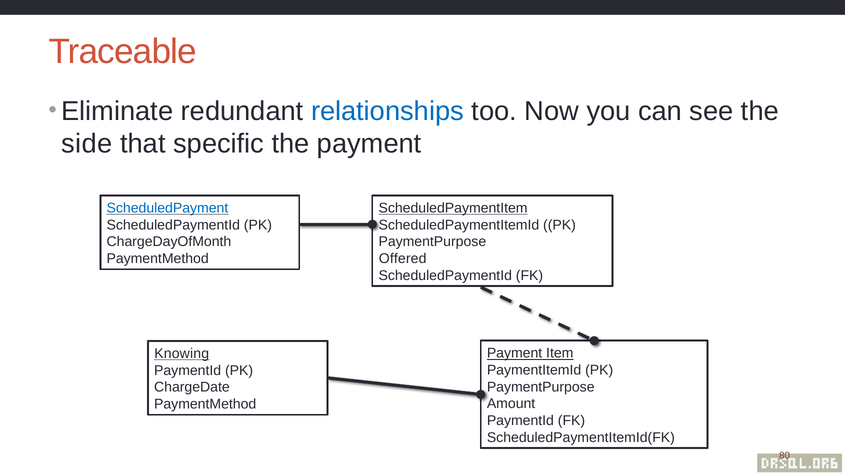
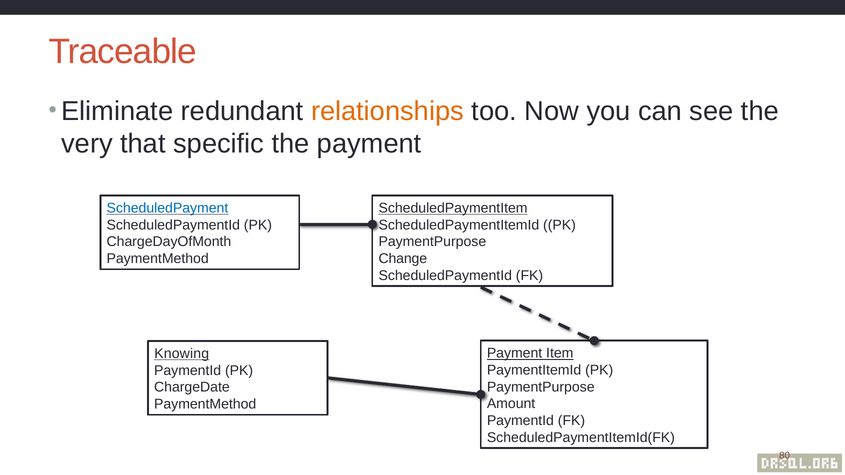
relationships colour: blue -> orange (387, 111)
side: side -> very (87, 144)
Offered: Offered -> Change (403, 259)
